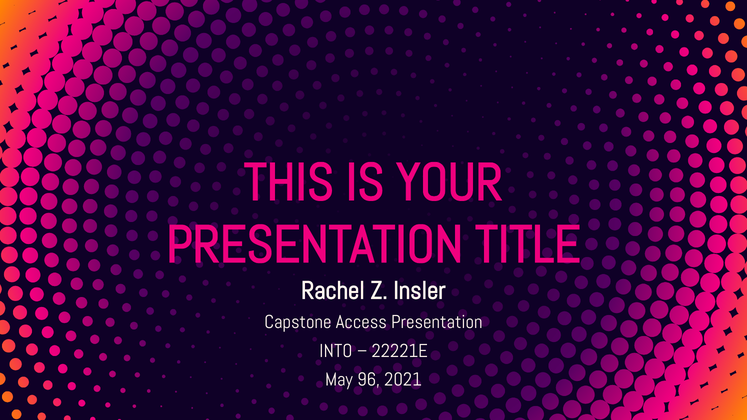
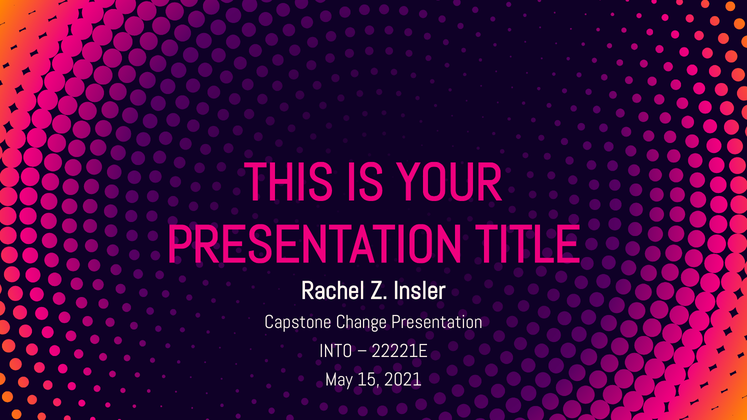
Access: Access -> Change (361, 322)
96: 96 -> 15 (369, 380)
